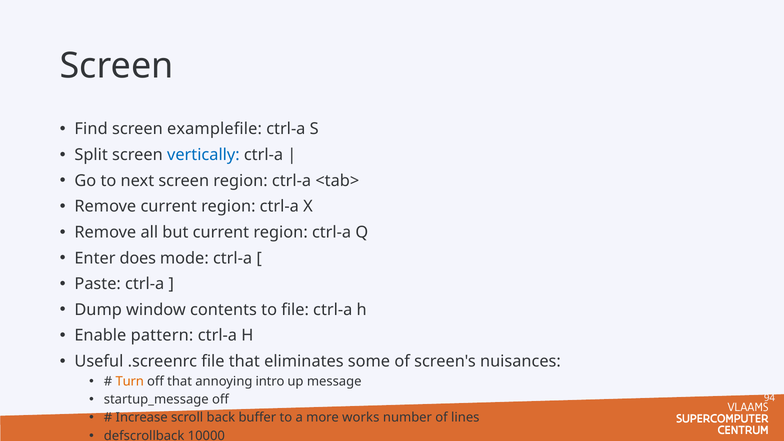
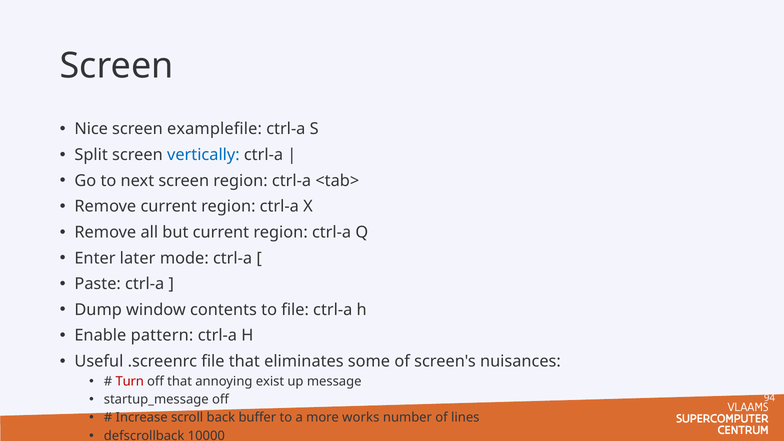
Find: Find -> Nice (91, 129)
does: does -> later (138, 258)
Turn colour: orange -> red (130, 381)
intro: intro -> exist (270, 381)
